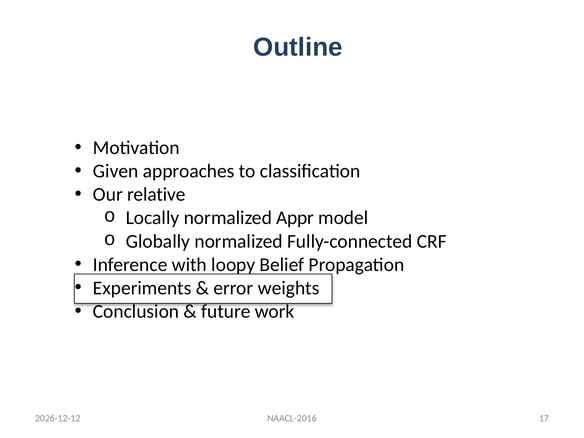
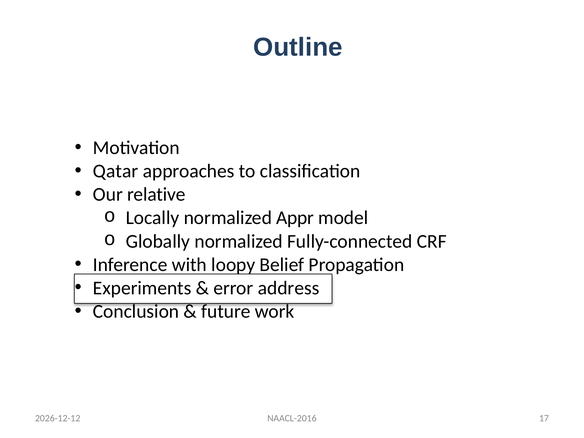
Given: Given -> Qatar (116, 171)
weights: weights -> address (289, 288)
